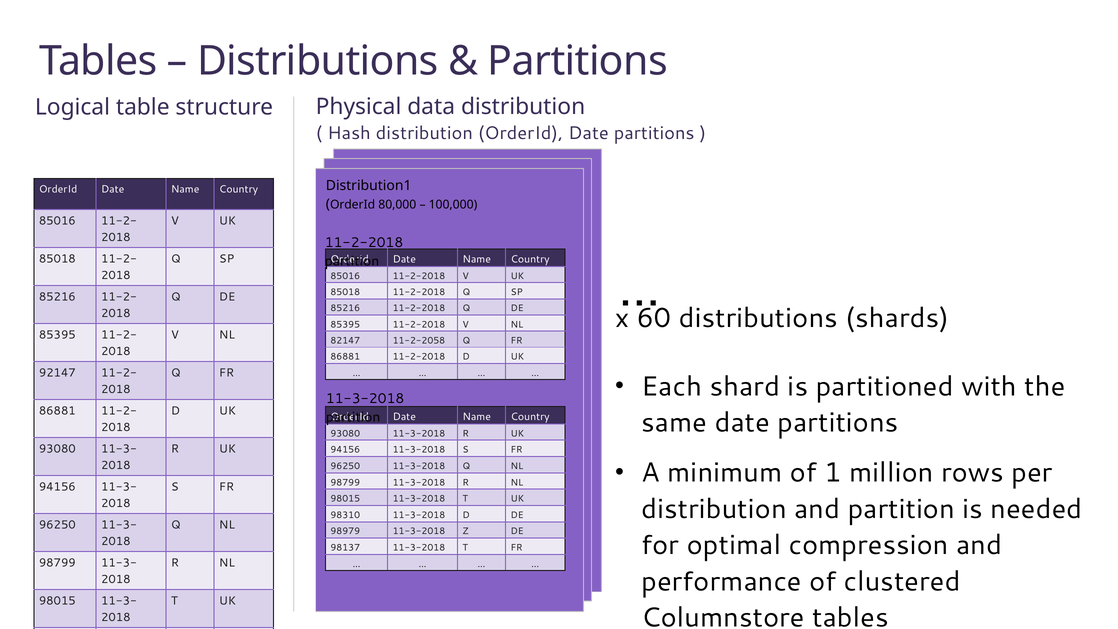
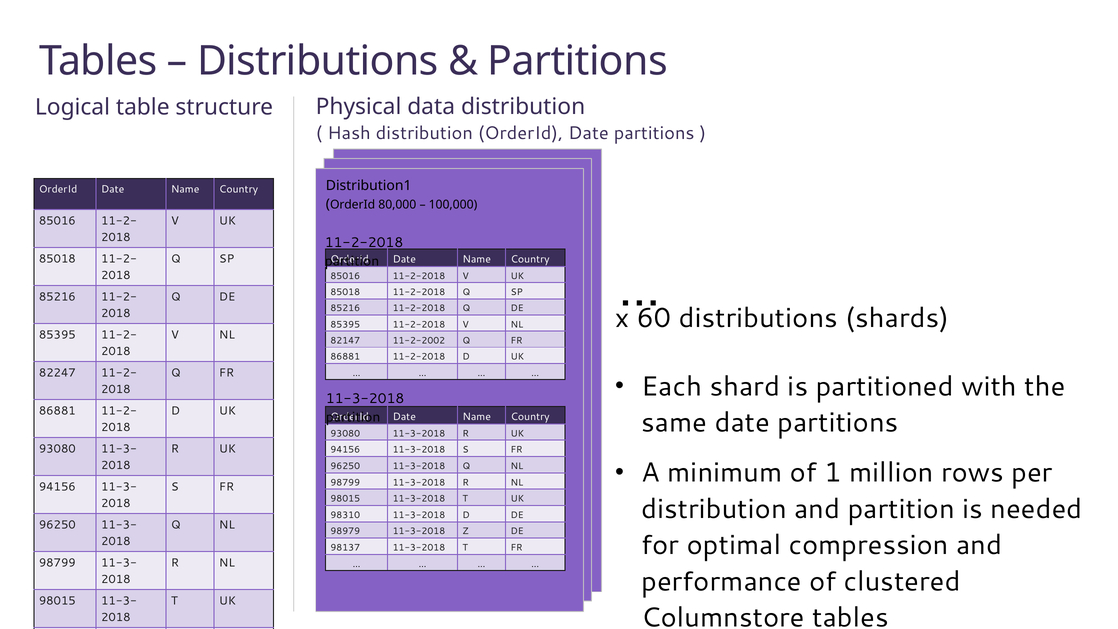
11-2-2058: 11-2-2058 -> 11-2-2002 (419, 341)
92147: 92147 -> 82247 (57, 373)
